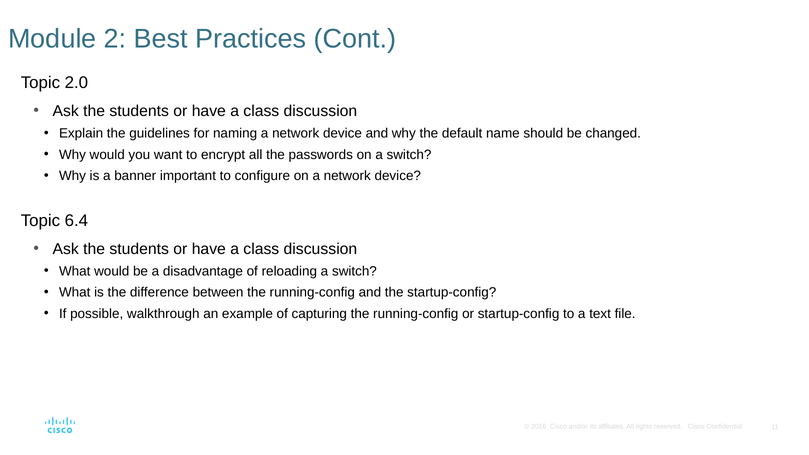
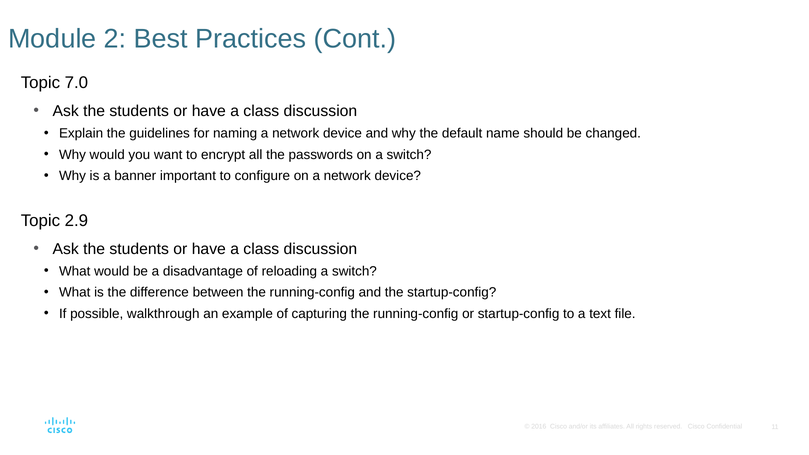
2.0: 2.0 -> 7.0 (76, 83)
6.4: 6.4 -> 2.9 (76, 221)
